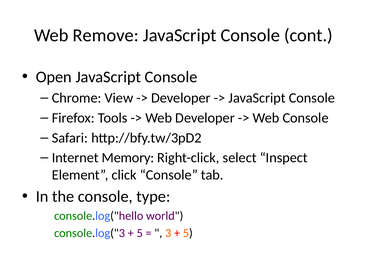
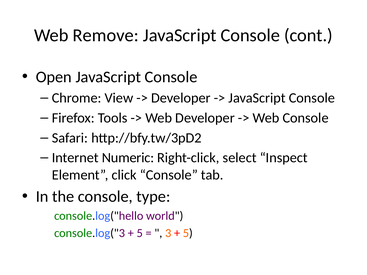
Memory: Memory -> Numeric (128, 158)
